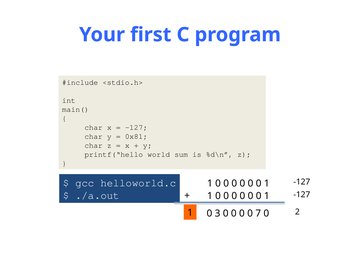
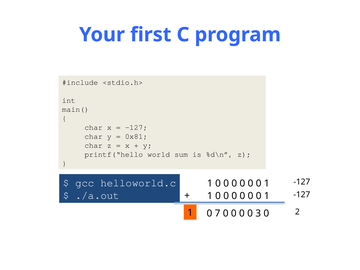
3: 3 -> 7 (218, 213)
7: 7 -> 3 (258, 213)
